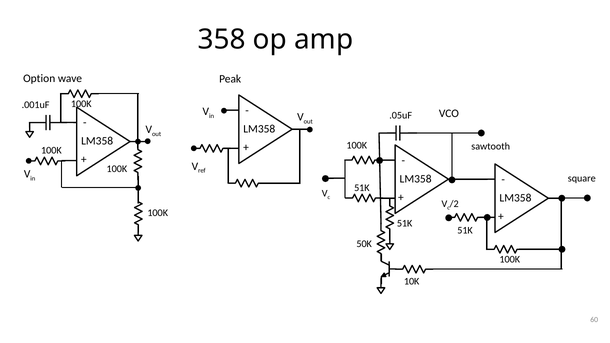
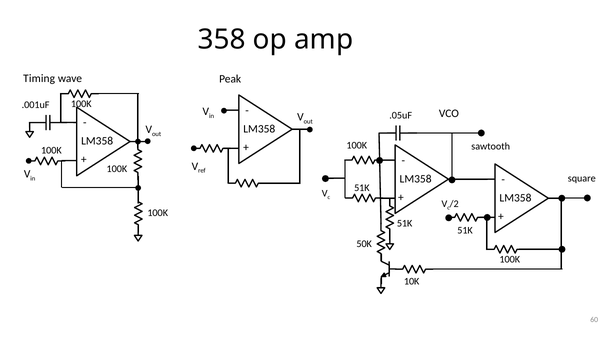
Option: Option -> Timing (39, 79)
